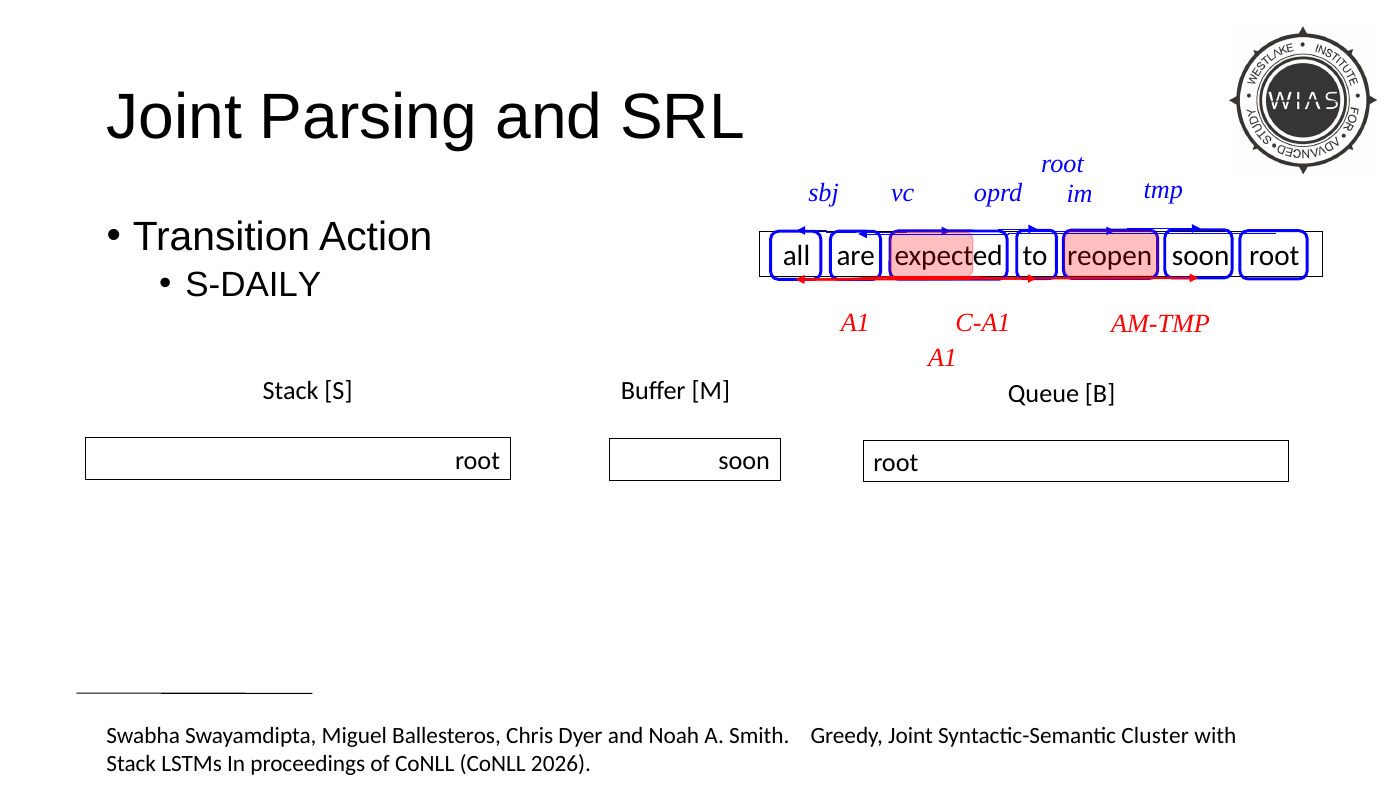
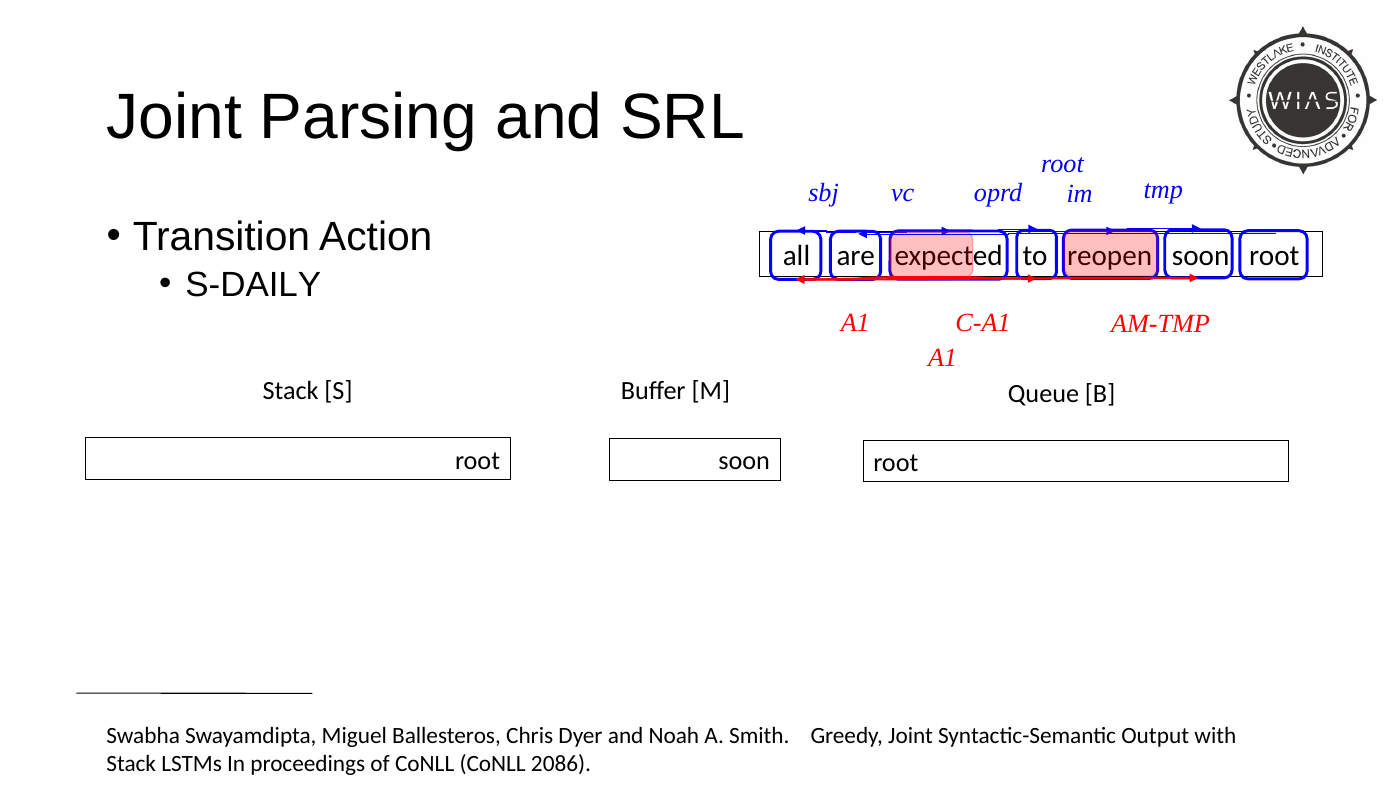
Cluster: Cluster -> Output (1155, 735)
2026: 2026 -> 2086 (561, 763)
